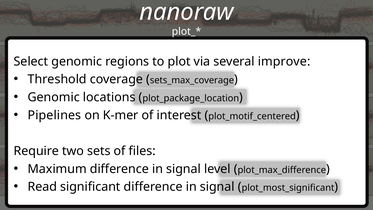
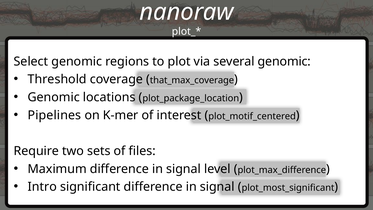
several improve: improve -> genomic (284, 61)
sets_max_coverage: sets_max_coverage -> that_max_coverage (192, 80)
Read: Read -> Intro (42, 187)
